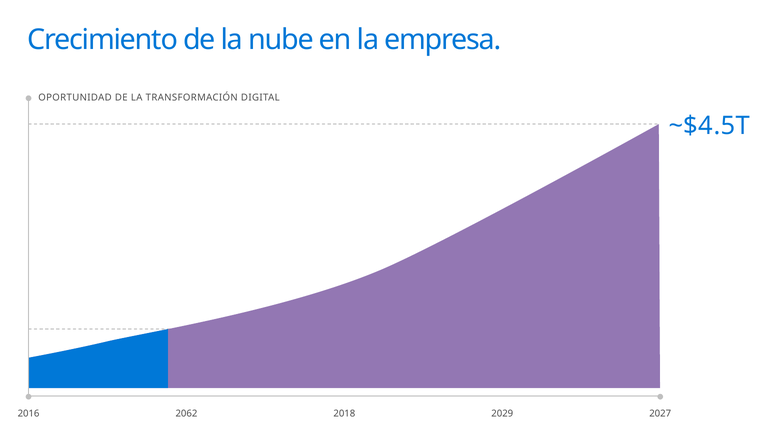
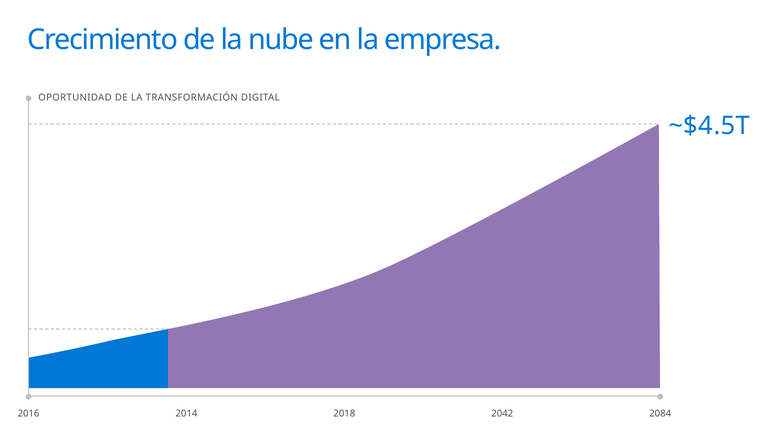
2062: 2062 -> 2014 (186, 414)
2029: 2029 -> 2042 (502, 414)
2027: 2027 -> 2084 (660, 414)
